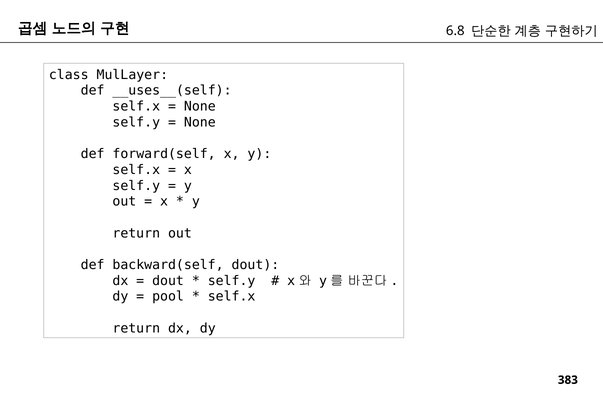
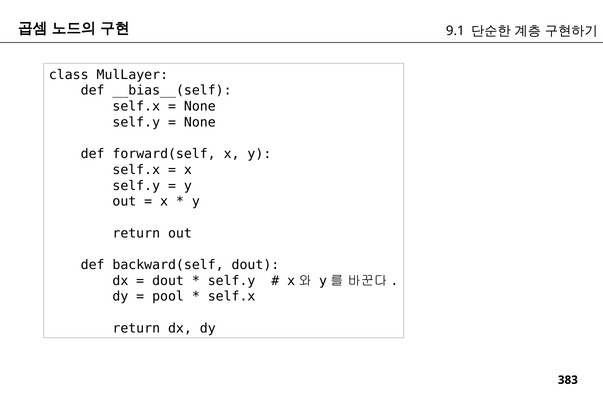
6.8: 6.8 -> 9.1 (455, 31)
__uses__(self: __uses__(self -> __bias__(self (172, 91)
